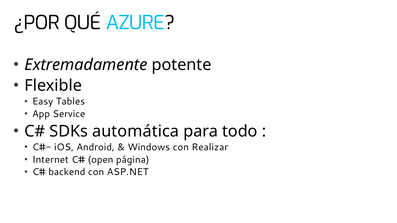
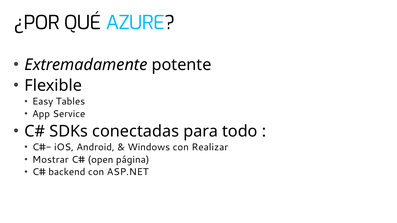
automática: automática -> conectadas (136, 131)
Internet: Internet -> Mostrar (50, 160)
